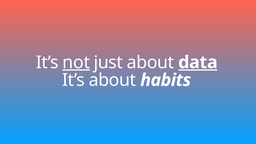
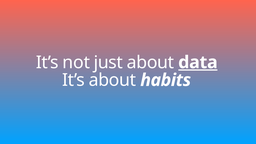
not underline: present -> none (76, 62)
